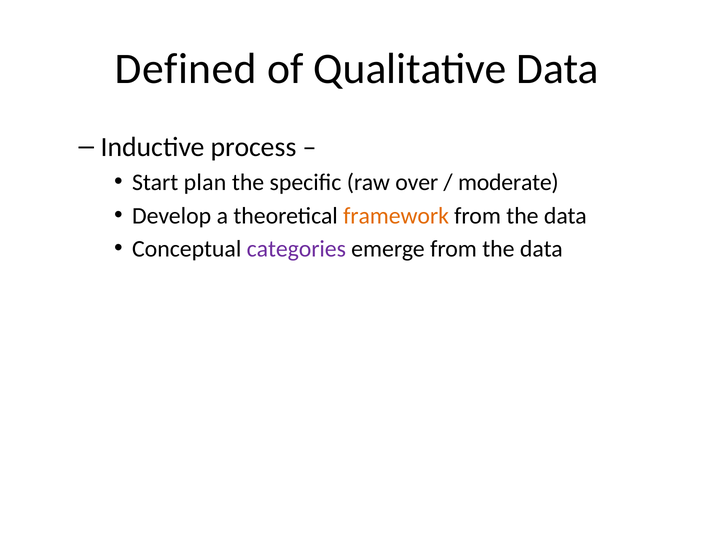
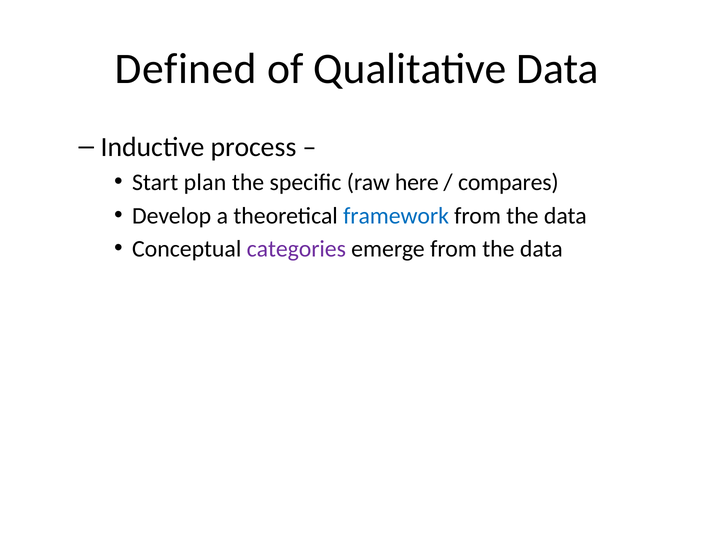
over: over -> here (417, 183)
moderate: moderate -> compares (508, 183)
framework colour: orange -> blue (396, 216)
